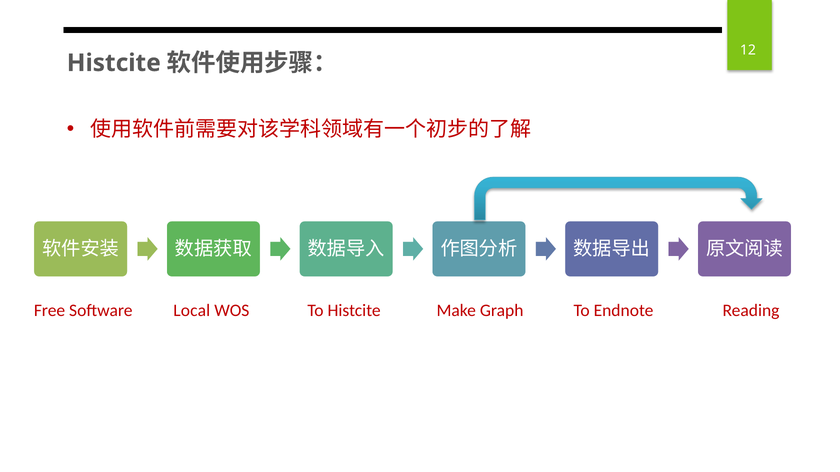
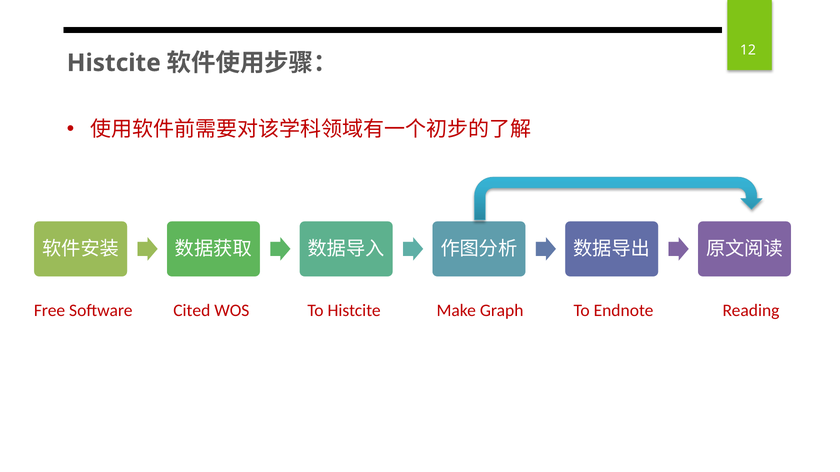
Local: Local -> Cited (192, 311)
